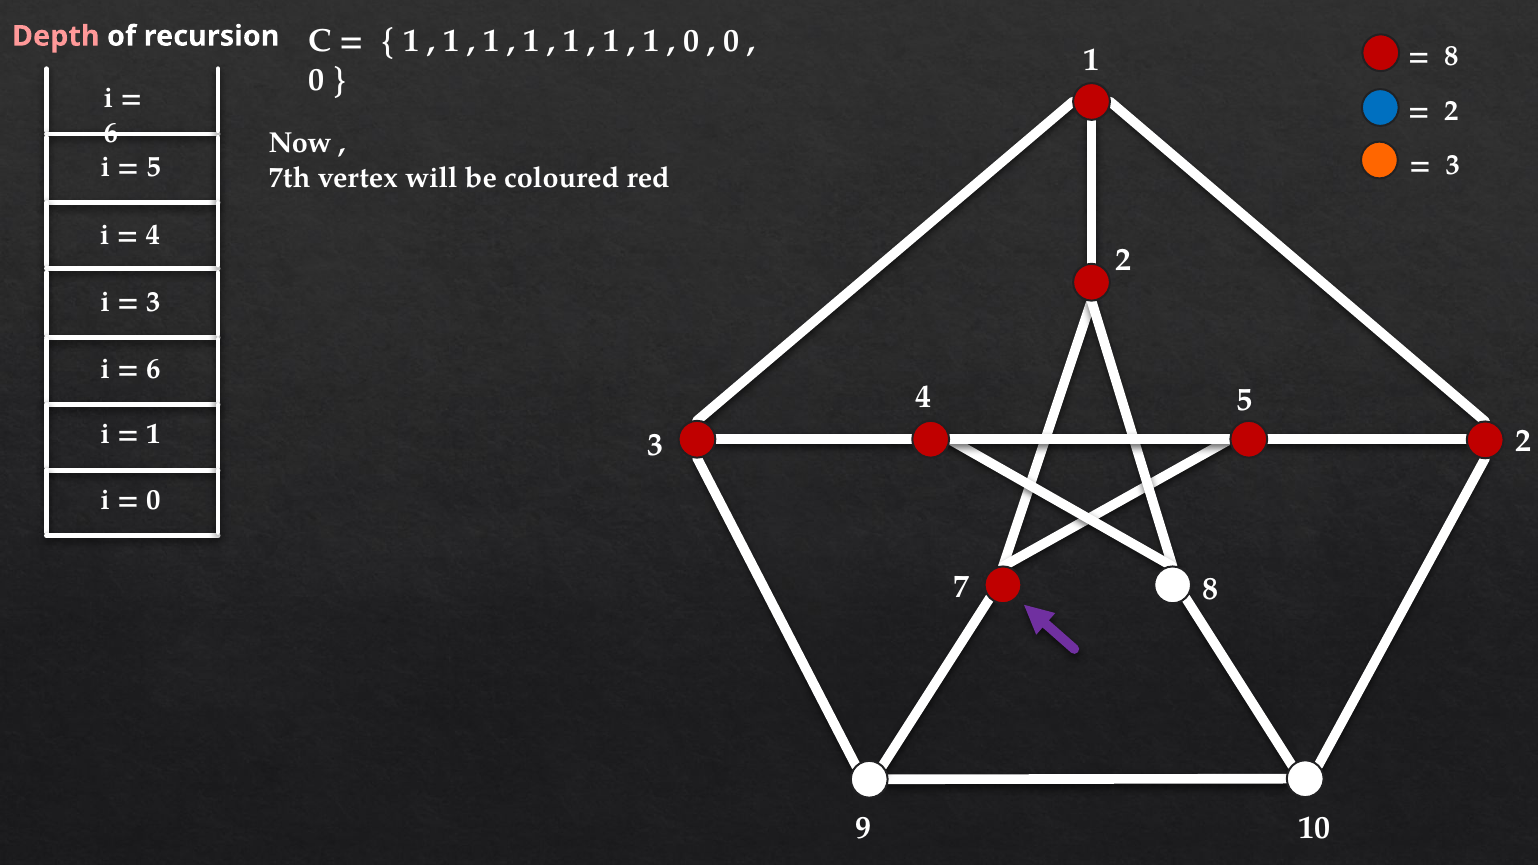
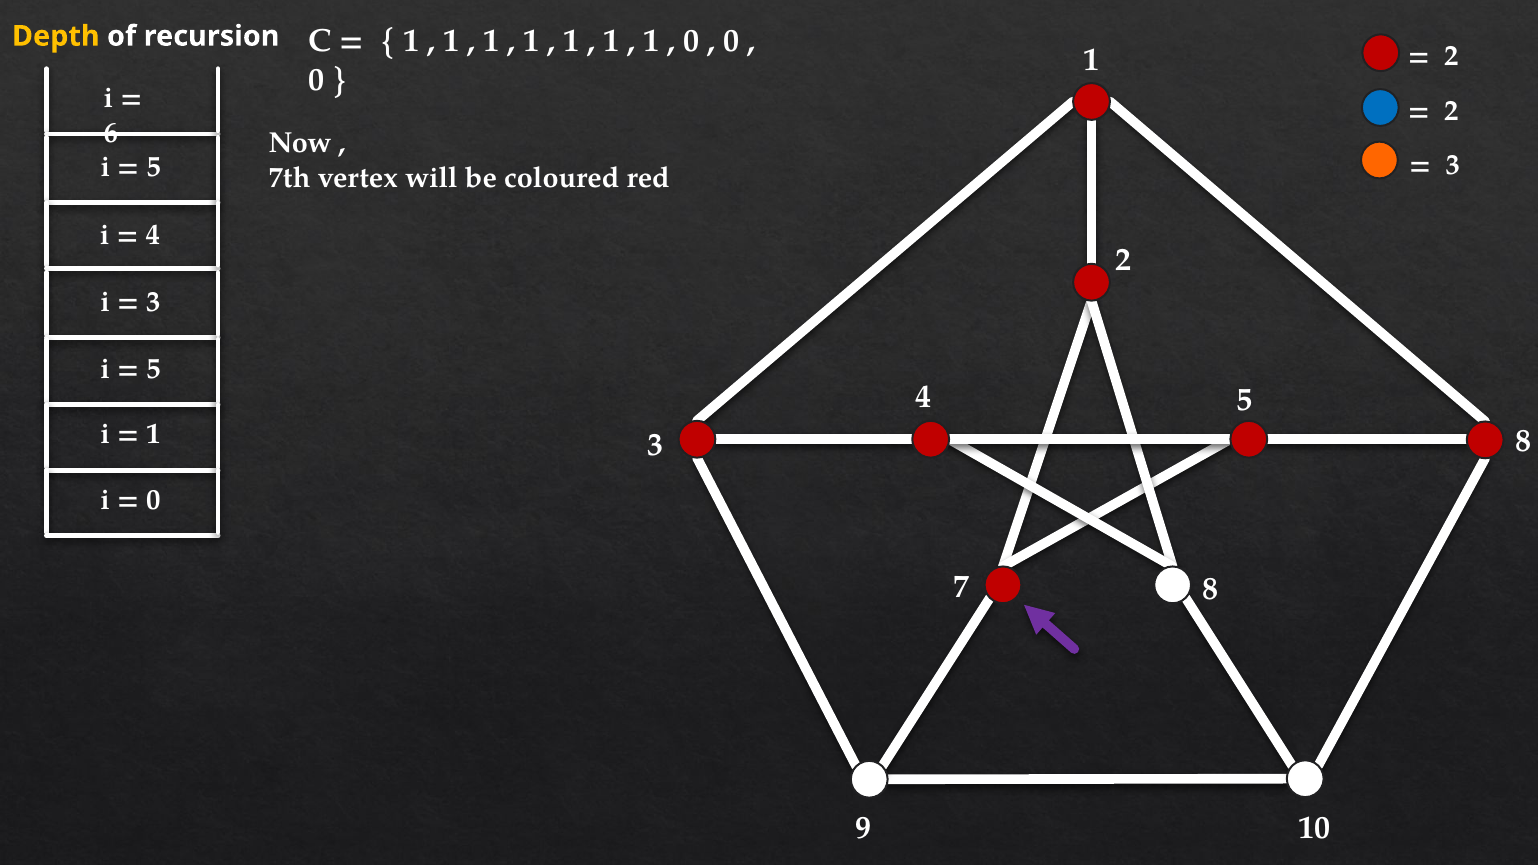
Depth colour: pink -> yellow (56, 36)
8: 8 -> 2 (1451, 56)
6: 6 -> 5 (153, 369)
3 2: 2 -> 8 (1524, 441)
